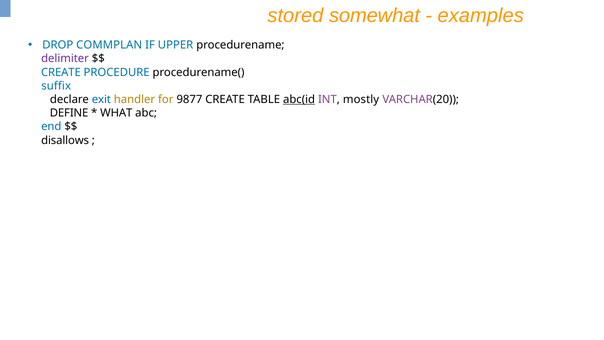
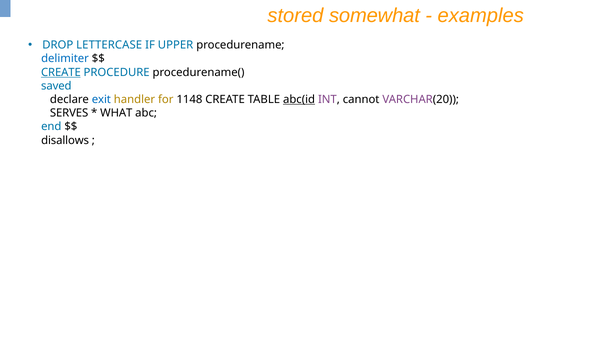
COMMPLAN: COMMPLAN -> LETTERCASE (109, 45)
delimiter colour: purple -> blue (65, 59)
CREATE underline: none -> present (61, 72)
suffix: suffix -> saved (56, 86)
9877: 9877 -> 1148 (189, 99)
mostly: mostly -> cannot (361, 99)
DEFINE: DEFINE -> SERVES (69, 113)
